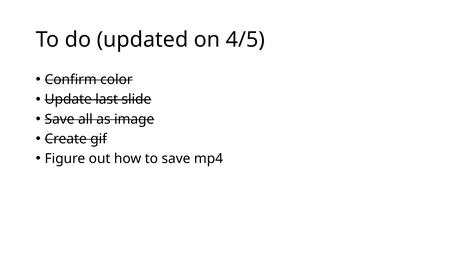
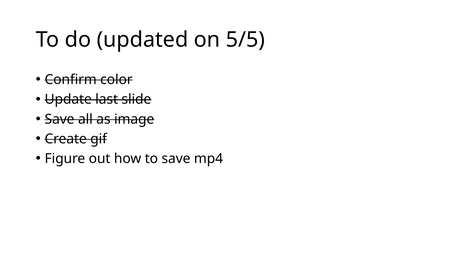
4/5: 4/5 -> 5/5 (245, 39)
